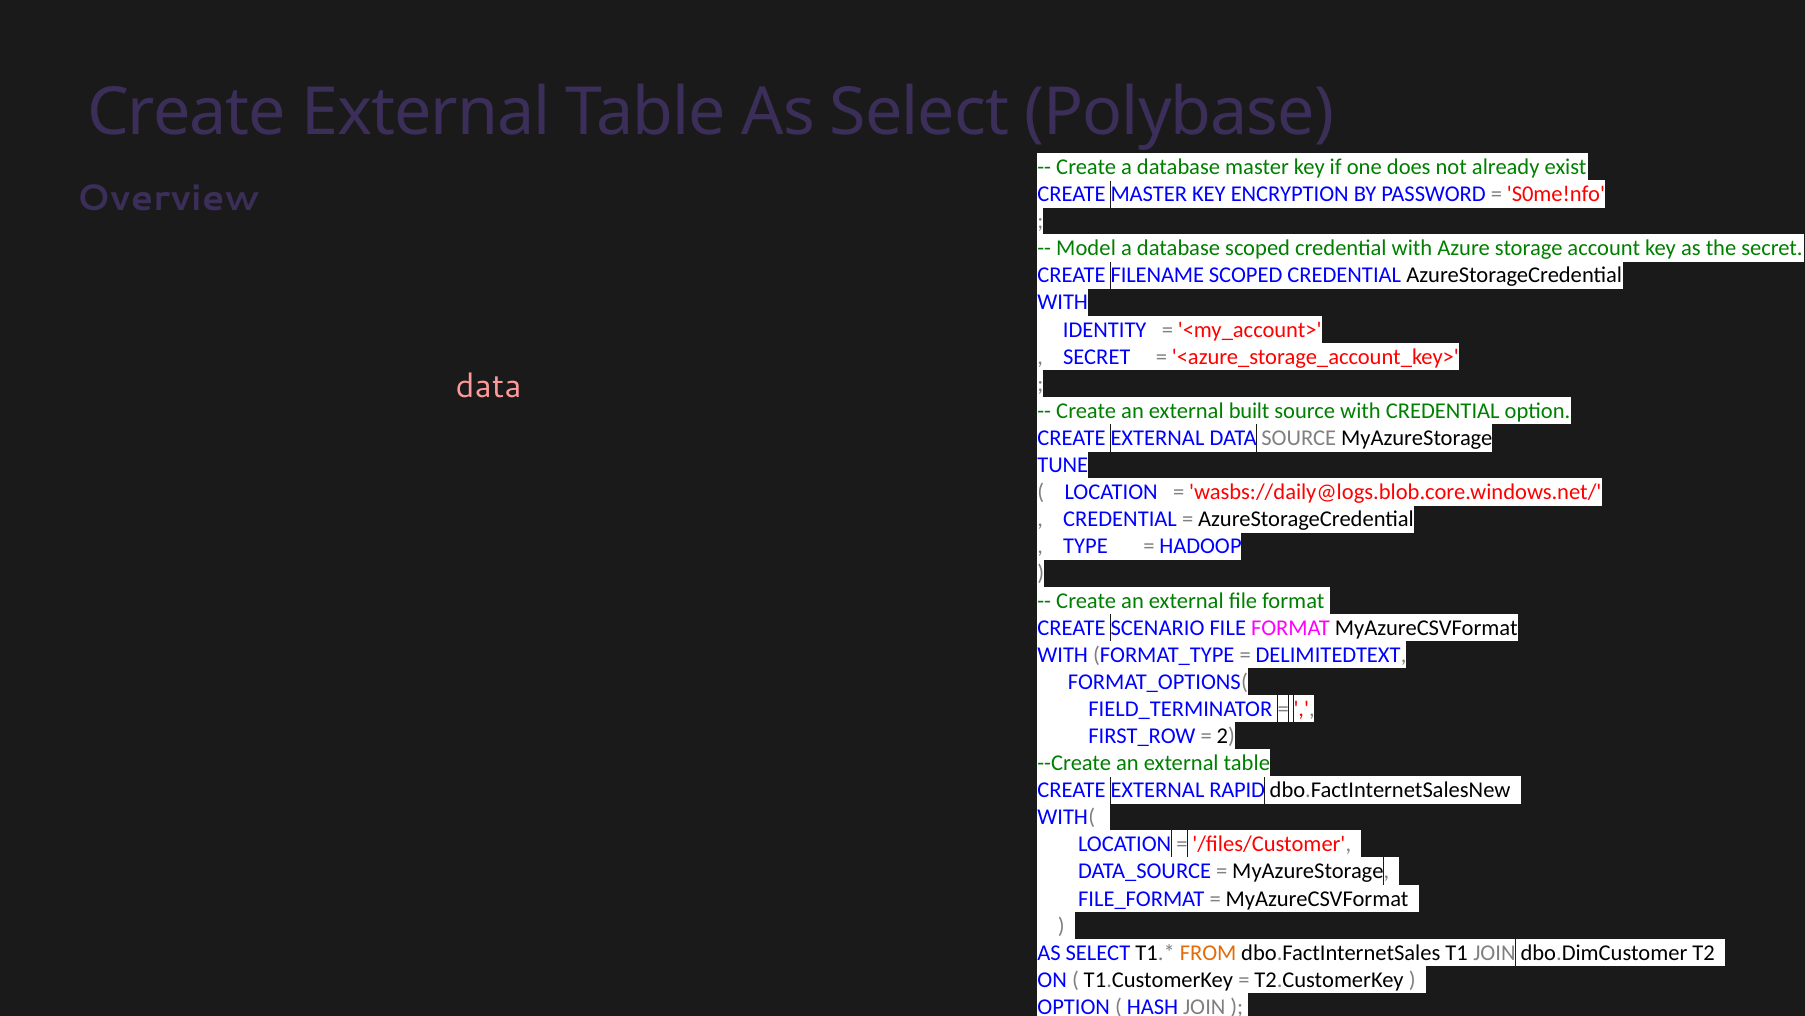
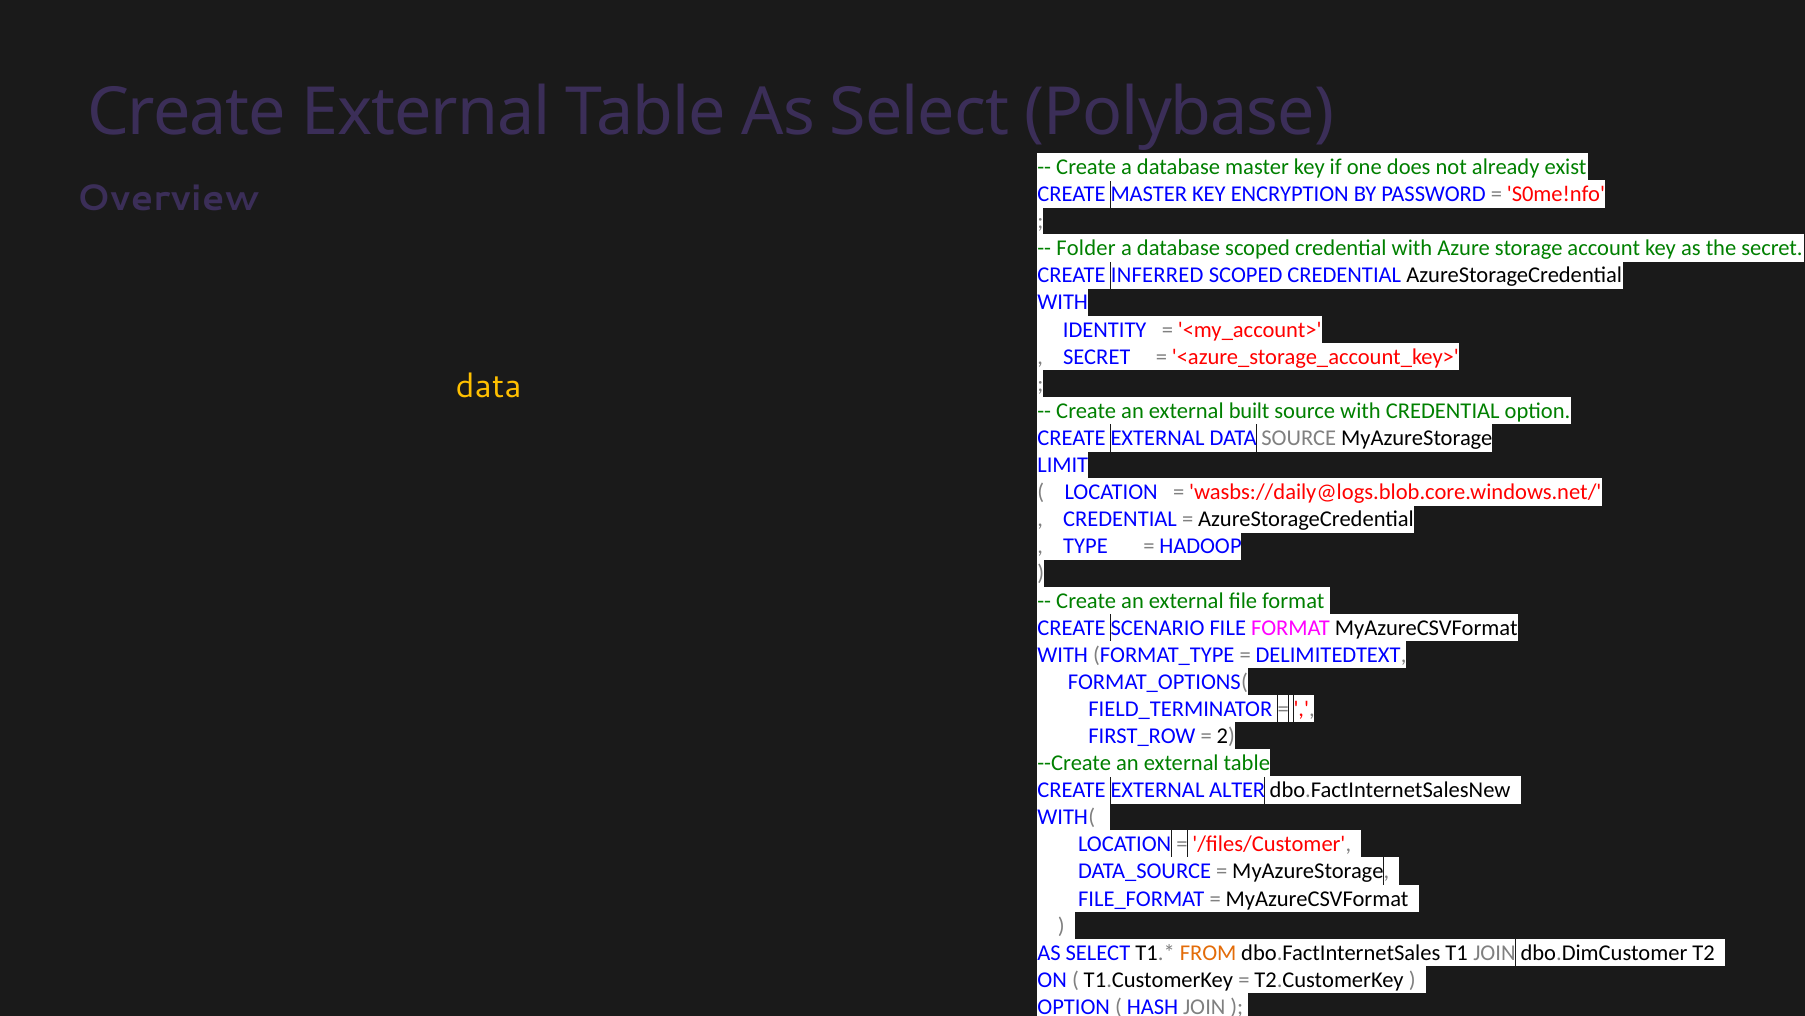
Model: Model -> Folder (1086, 248)
FILENAME: FILENAME -> INFERRED (1157, 275)
data colour: pink -> yellow (489, 387)
TUNE: TUNE -> LIMIT (1063, 465)
RAPID: RAPID -> ALTER (1237, 790)
